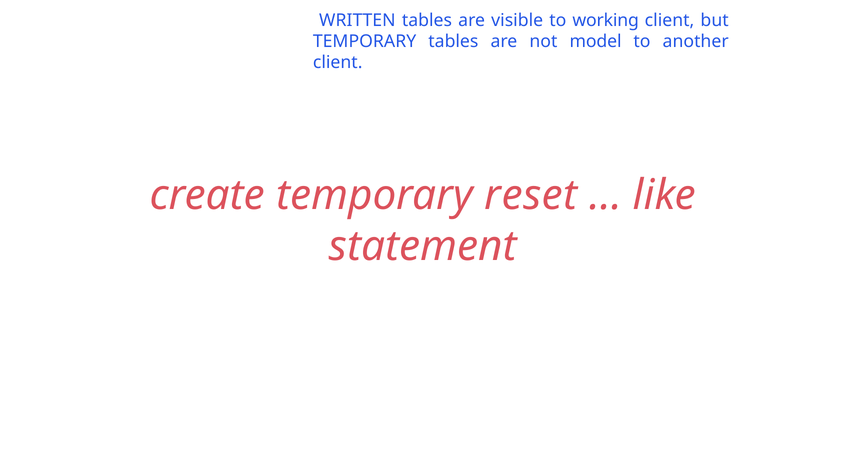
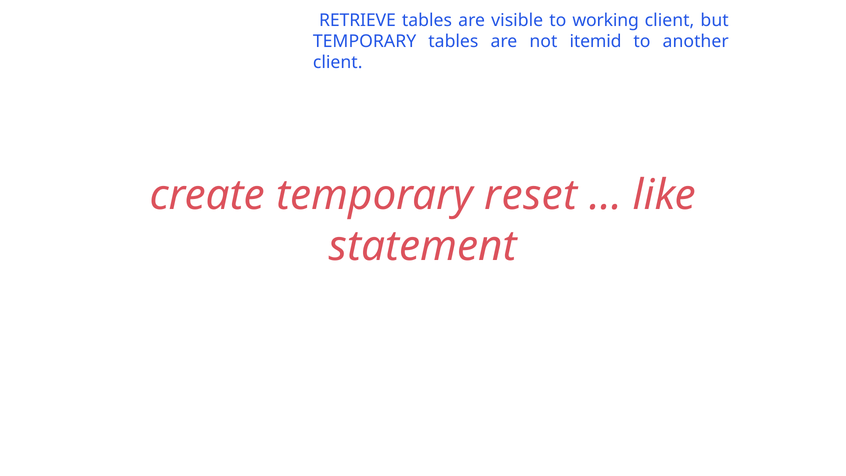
WRITTEN: WRITTEN -> RETRIEVE (357, 20)
model: model -> itemid (596, 41)
